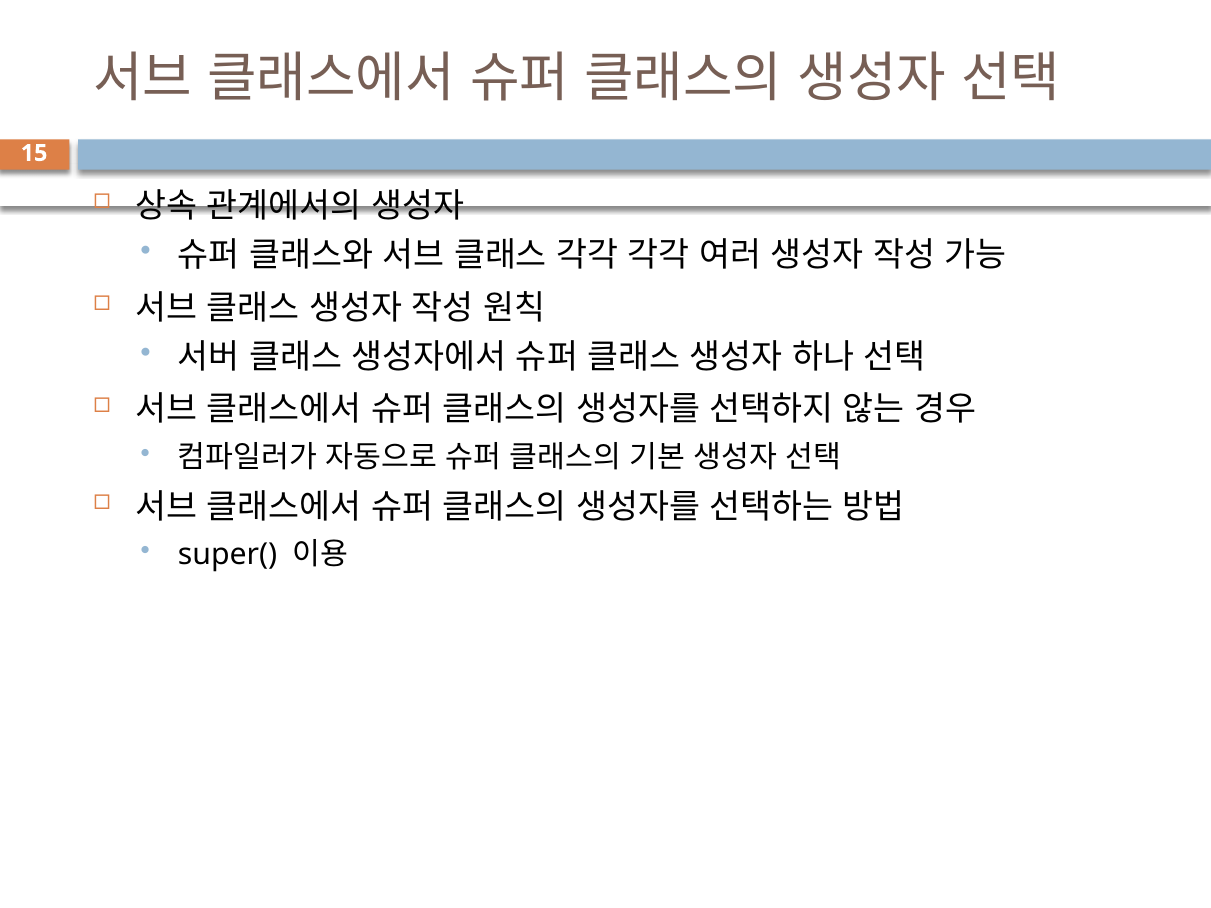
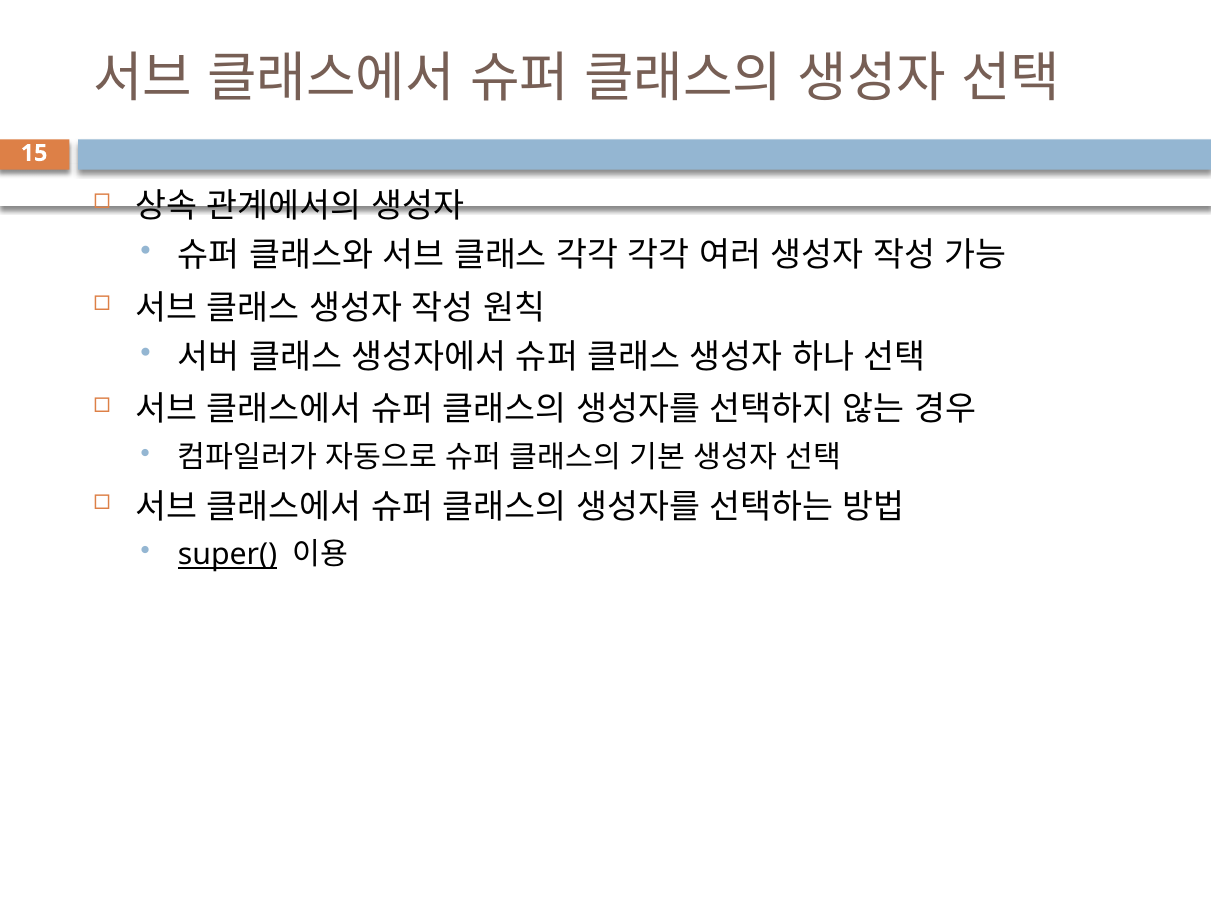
super( underline: none -> present (228, 555)
